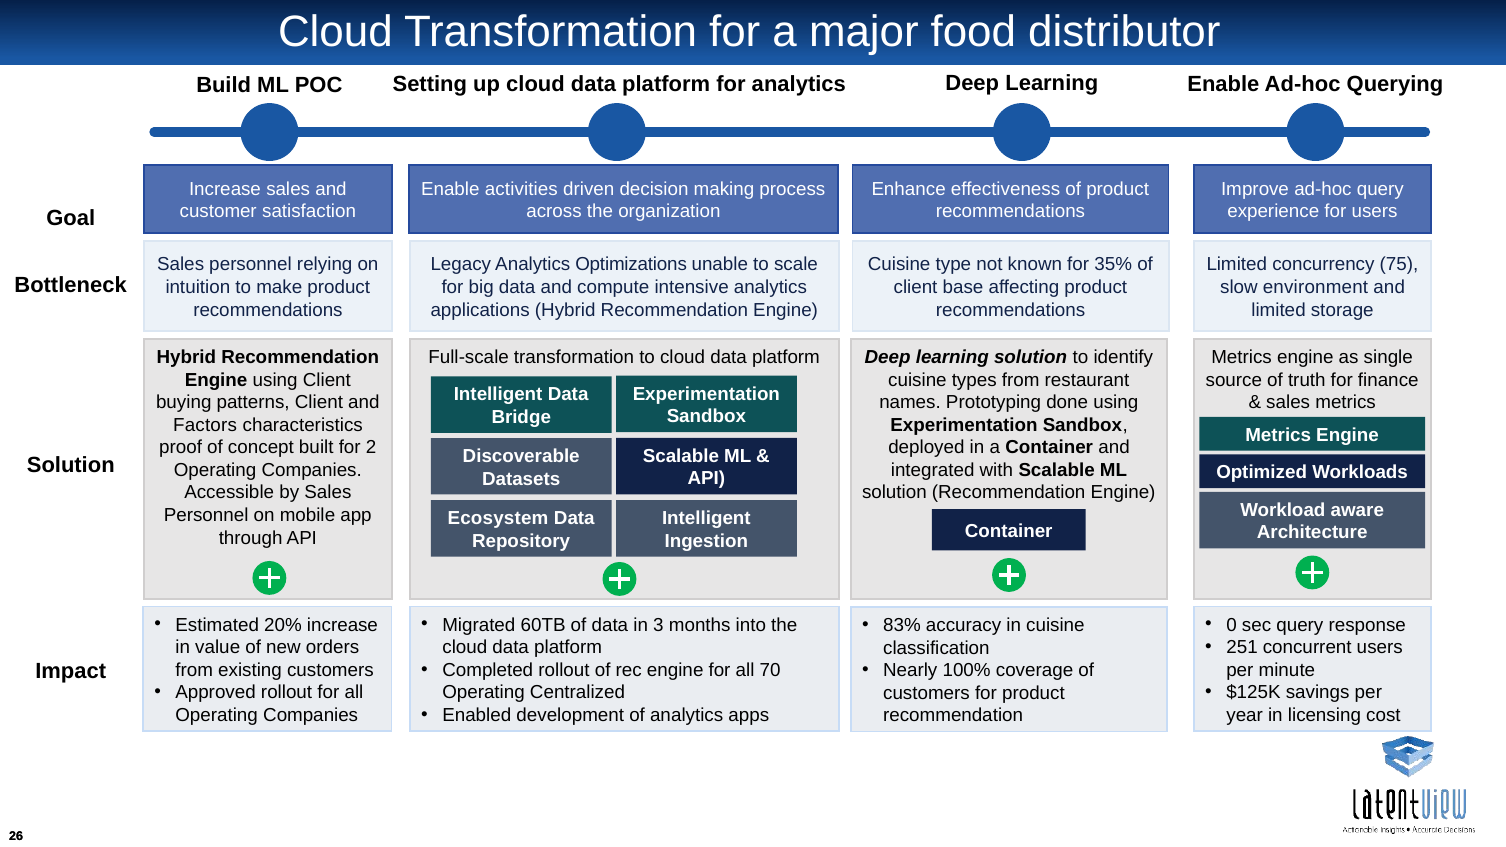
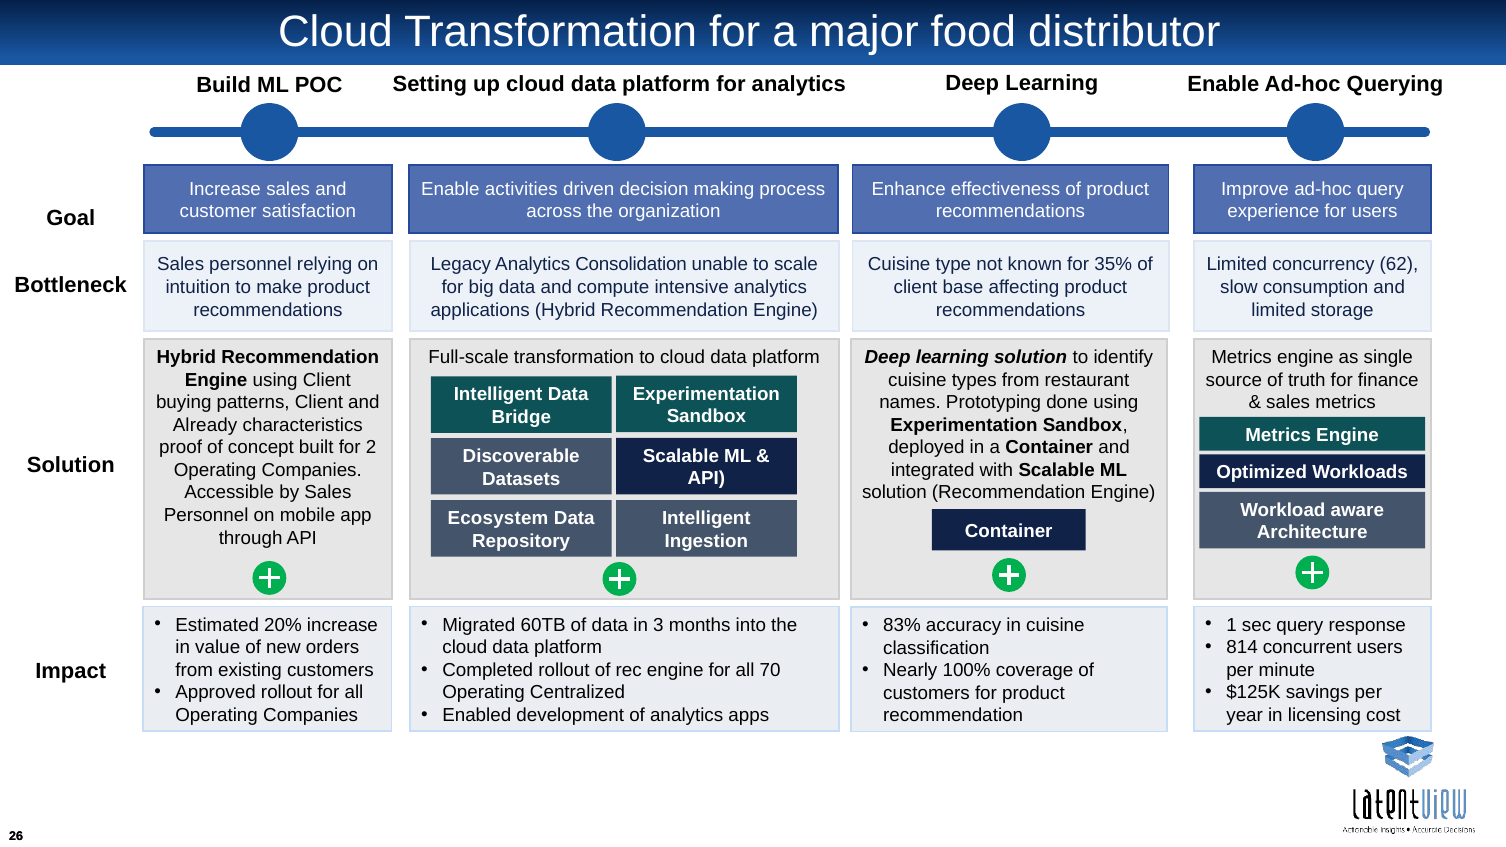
Optimizations: Optimizations -> Consolidation (631, 265)
75: 75 -> 62 (1399, 265)
environment: environment -> consumption (1316, 287)
Factors: Factors -> Already (205, 425)
0: 0 -> 1 (1232, 625)
251: 251 -> 814 (1242, 647)
